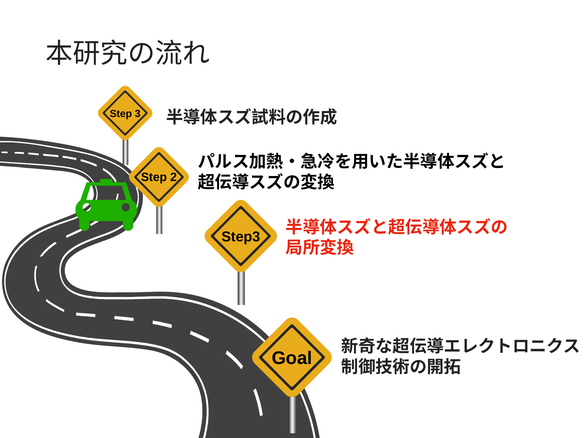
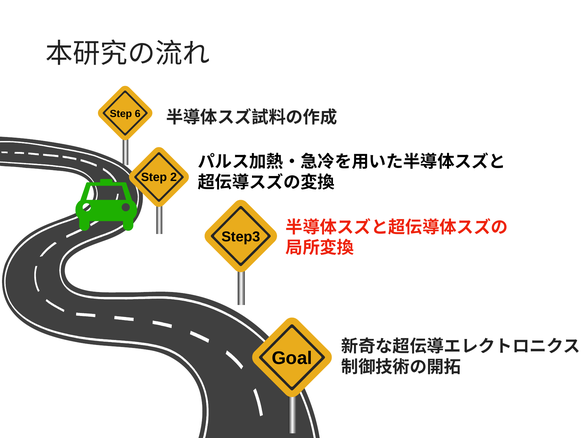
3: 3 -> 6 (138, 114)
